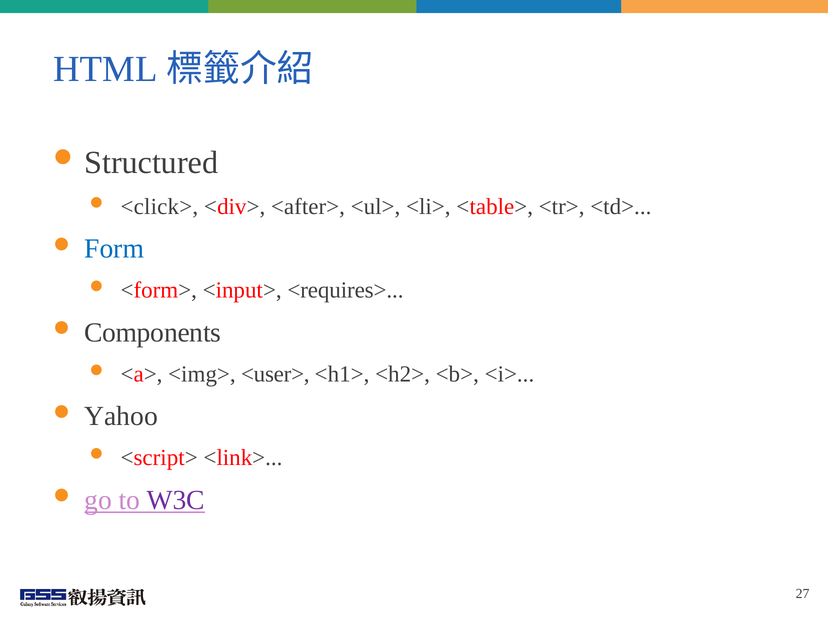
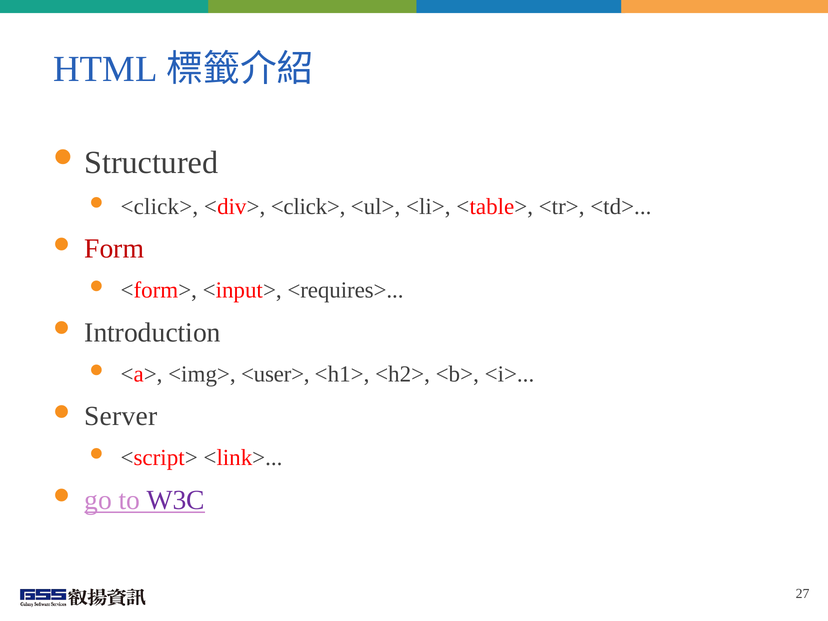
<div> <after>: <after> -> <click> (308, 207)
Form colour: blue -> red (114, 249)
Components: Components -> Introduction (152, 332)
Yahoo: Yahoo -> Server (121, 416)
